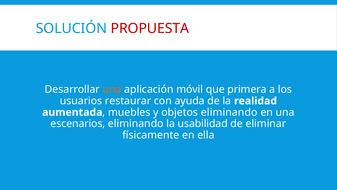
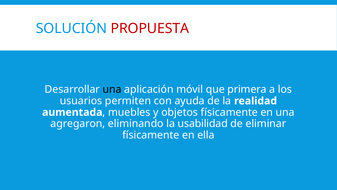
una colour: orange -> black (112, 89)
restaurar: restaurar -> permiten (128, 101)
objetos eliminando: eliminando -> físicamente (229, 112)
escenarios: escenarios -> agregaron (78, 123)
